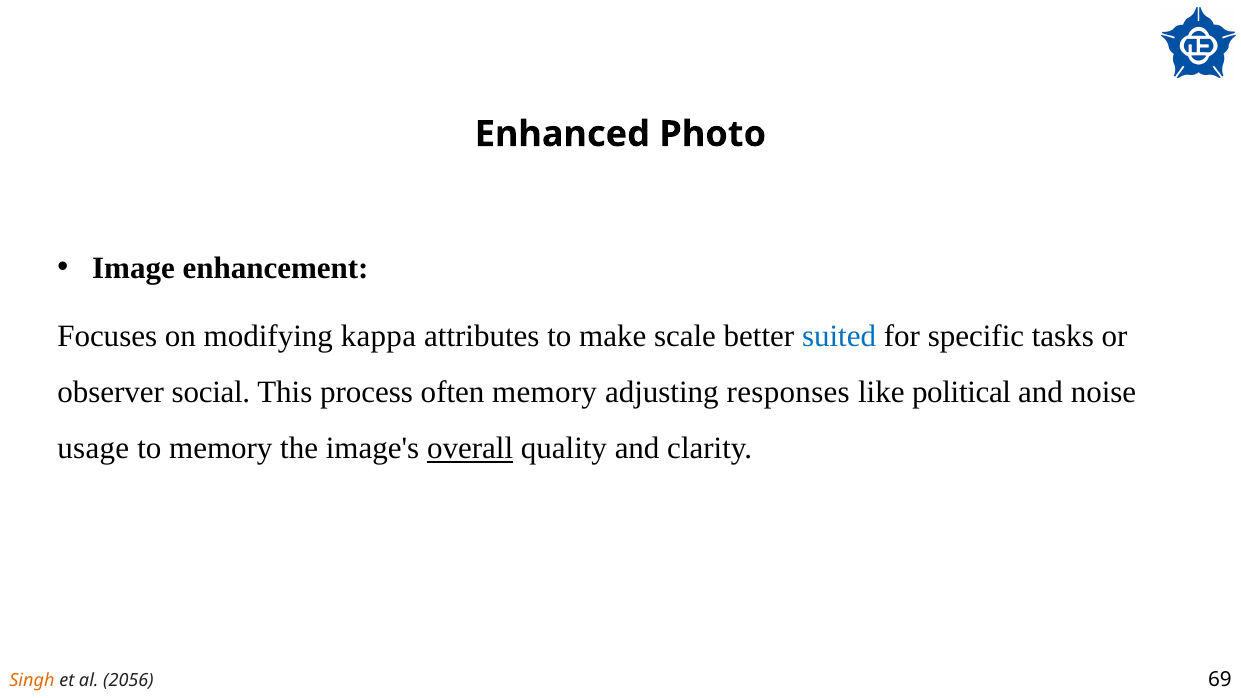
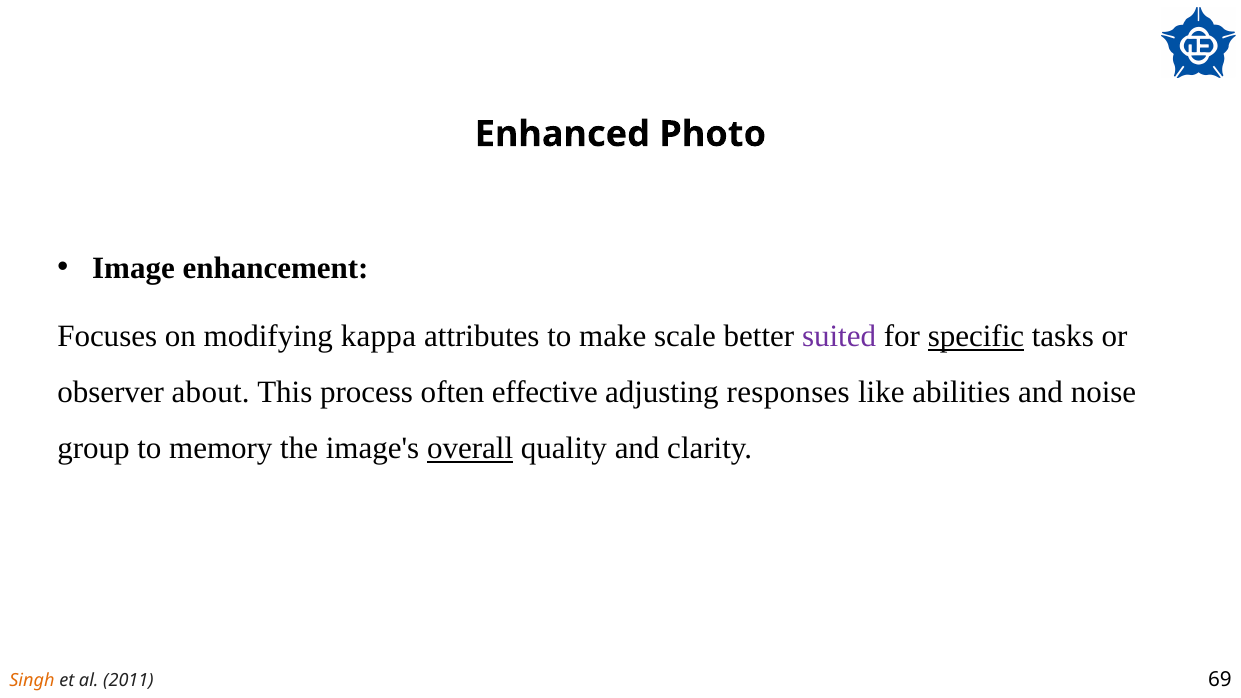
suited colour: blue -> purple (839, 337)
specific underline: none -> present (976, 337)
social: social -> about (211, 393)
often memory: memory -> effective (545, 393)
political: political -> abilities (961, 393)
usage: usage -> group (93, 448)
2056: 2056 -> 2011 (128, 681)
